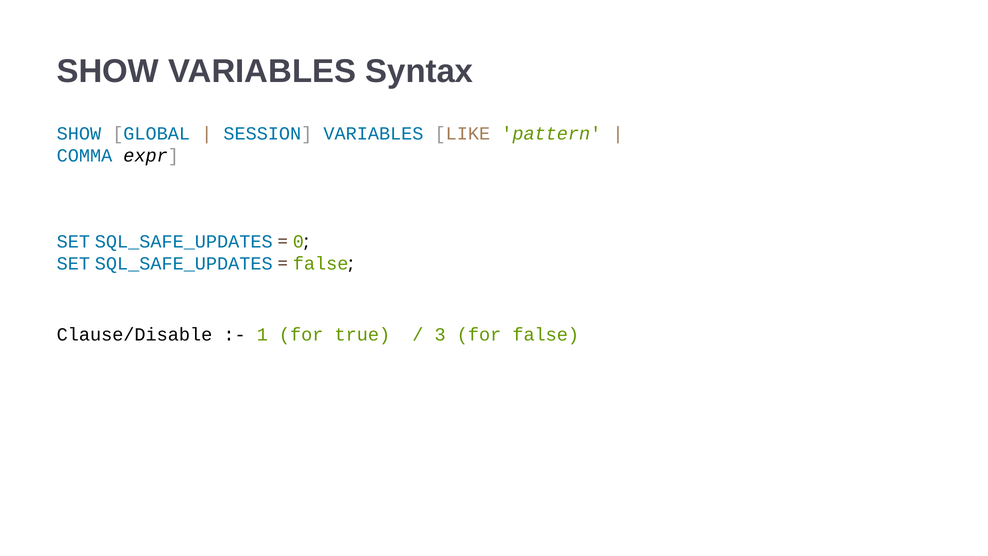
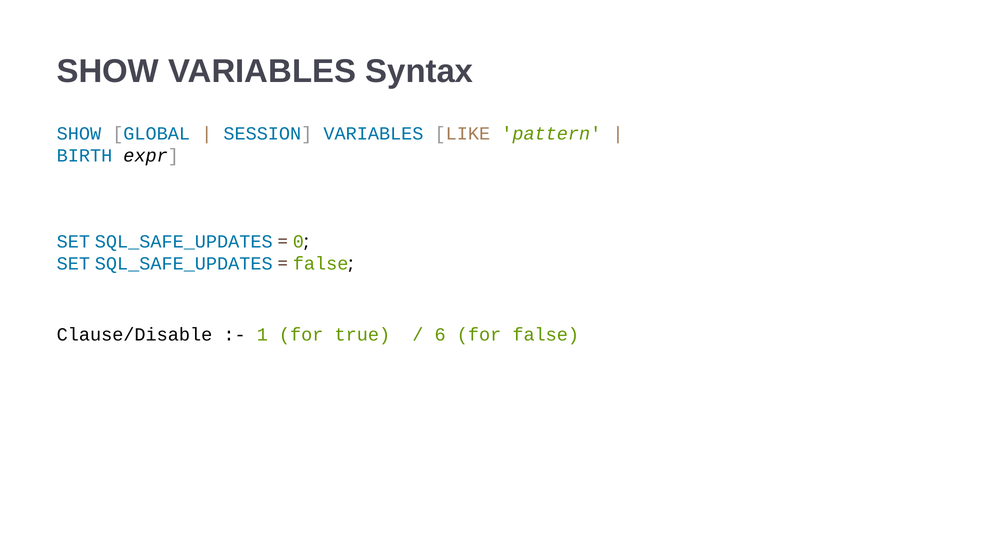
COMMA: COMMA -> BIRTH (84, 156)
3: 3 -> 6 (440, 334)
